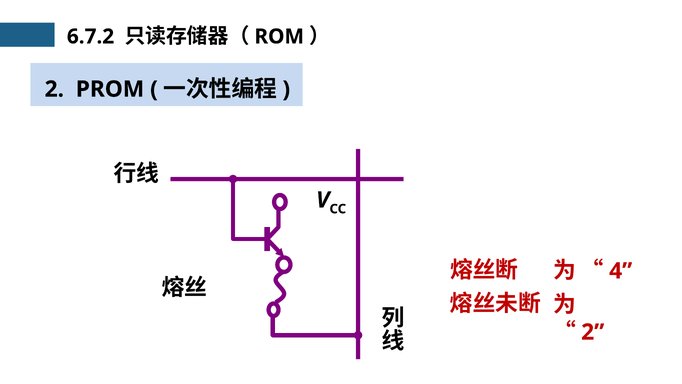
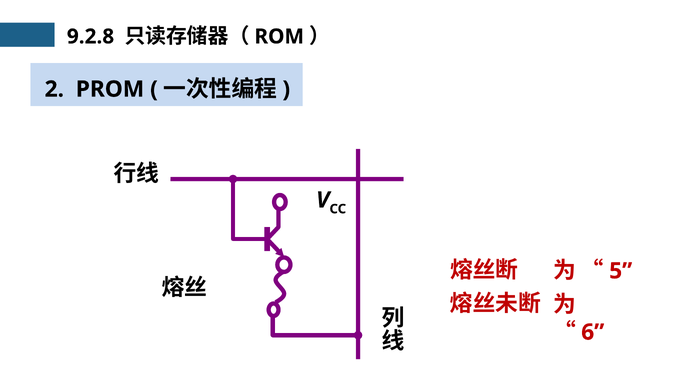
6.7.2: 6.7.2 -> 9.2.8 (91, 37)
4: 4 -> 5 (621, 271)
2: 2 -> 6 (593, 332)
